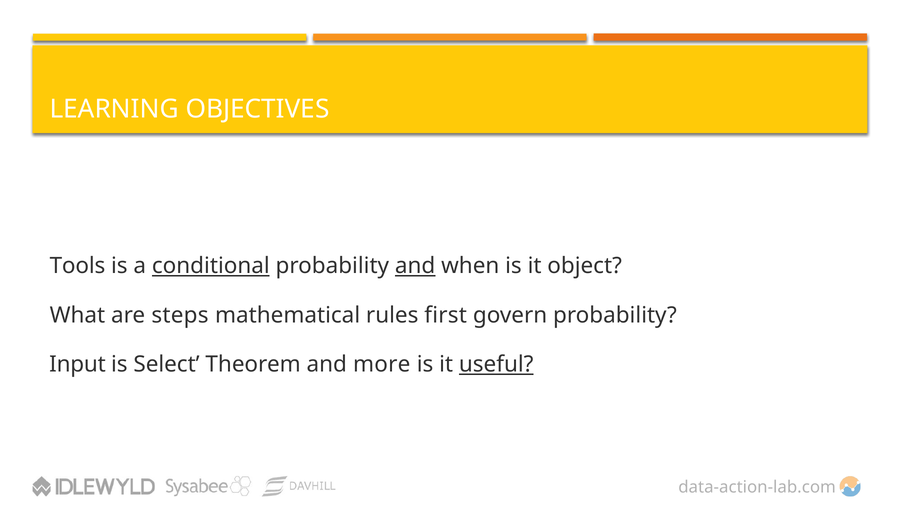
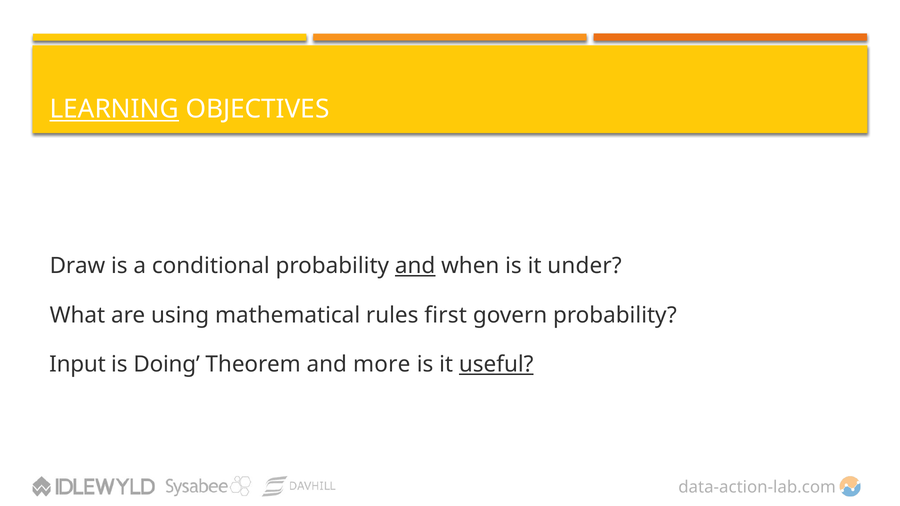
LEARNING underline: none -> present (114, 109)
Tools: Tools -> Draw (77, 266)
conditional underline: present -> none (211, 266)
object: object -> under (585, 266)
steps: steps -> using (180, 315)
Select: Select -> Doing (167, 365)
